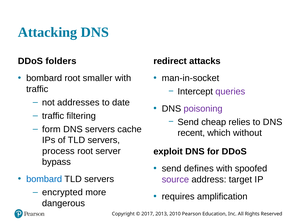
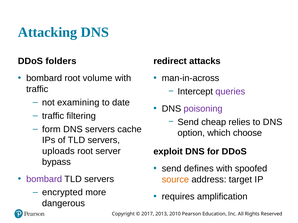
smaller: smaller -> volume (98, 78)
man-in-socket: man-in-socket -> man-in-across (191, 78)
addresses: addresses -> examining (78, 103)
recent: recent -> option (191, 133)
without: without -> choose (247, 133)
process: process -> uploads (58, 151)
bombard colour: blue -> purple (44, 179)
source colour: purple -> orange (175, 180)
